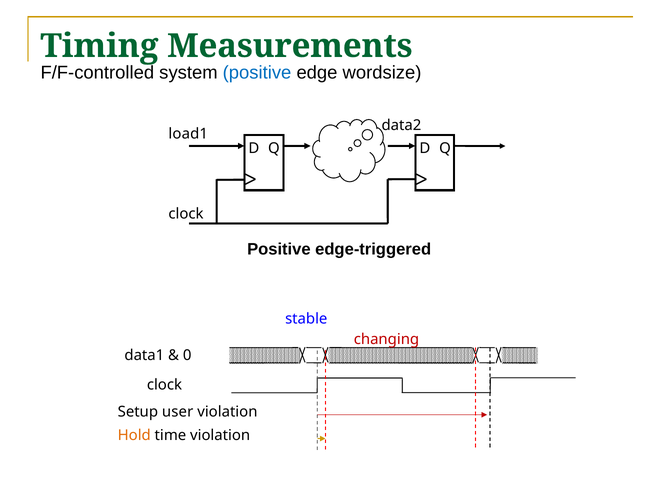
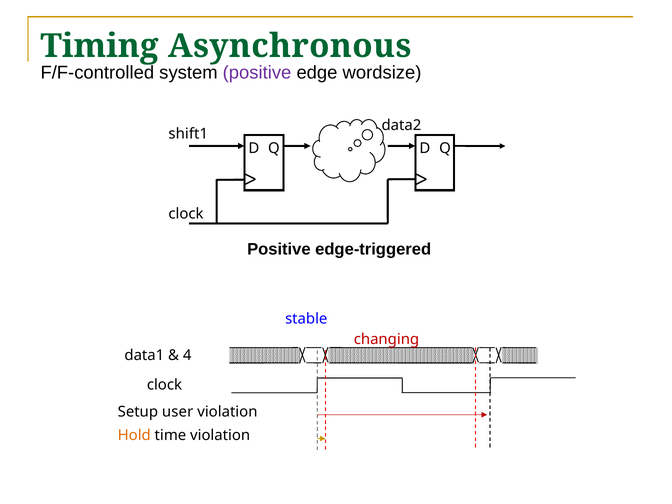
Measurements: Measurements -> Asynchronous (290, 46)
positive colour: blue -> purple (257, 73)
load1: load1 -> shift1 (188, 134)
0: 0 -> 4 (187, 355)
